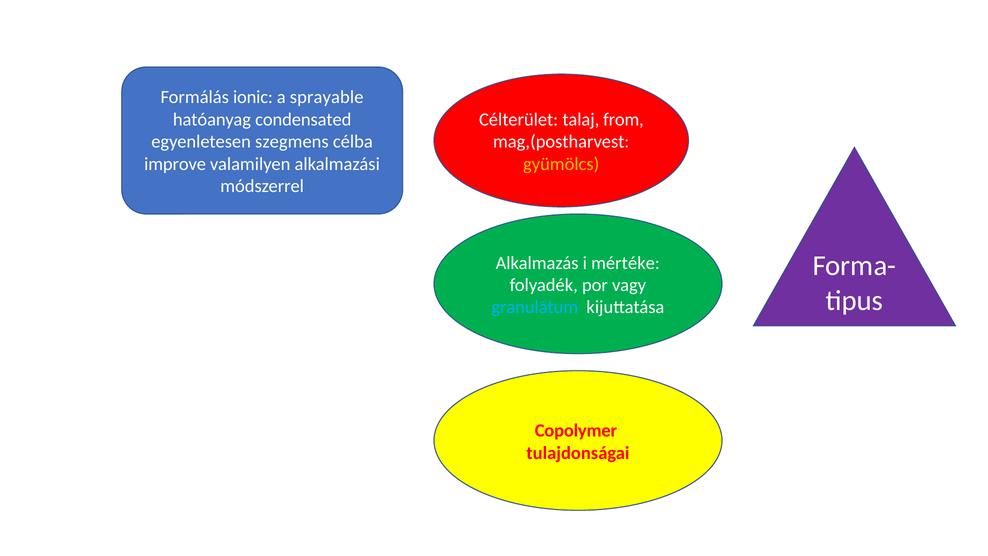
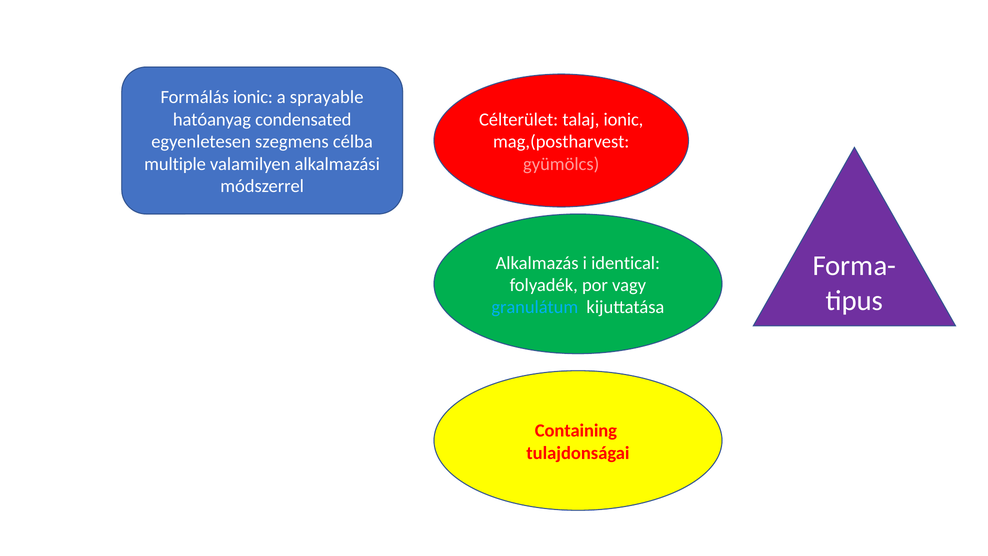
talaj from: from -> ionic (623, 119)
improve: improve -> multiple (175, 164)
gyümölcs colour: yellow -> pink (561, 164)
mértéke: mértéke -> identical (626, 263)
Copolymer: Copolymer -> Containing (576, 430)
